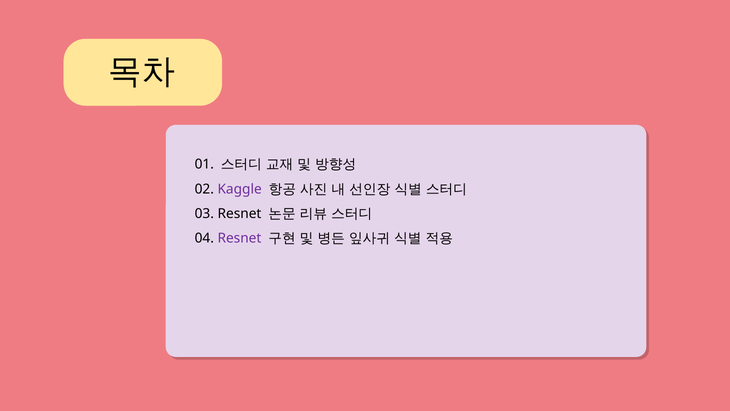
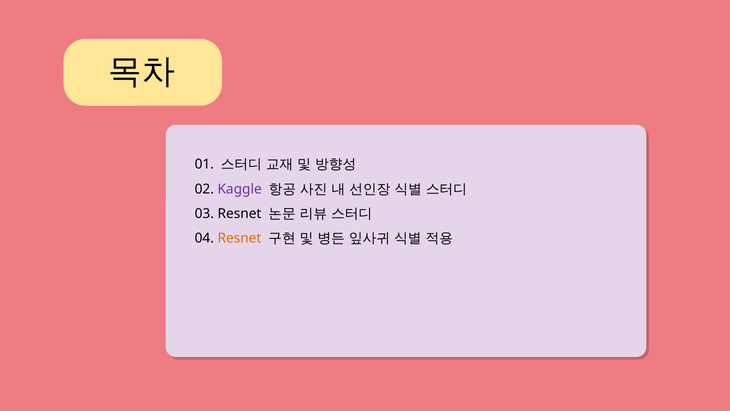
Resnet colour: purple -> orange (239, 238)
